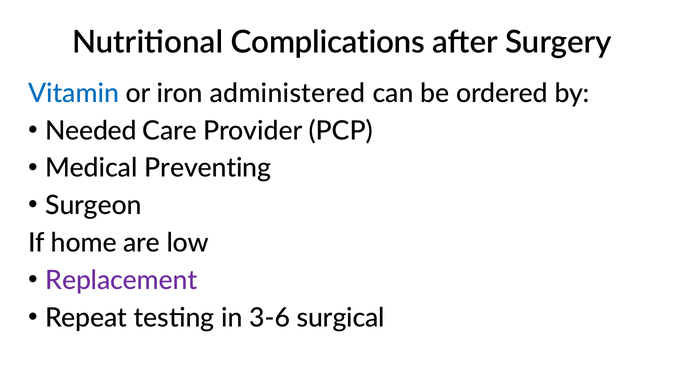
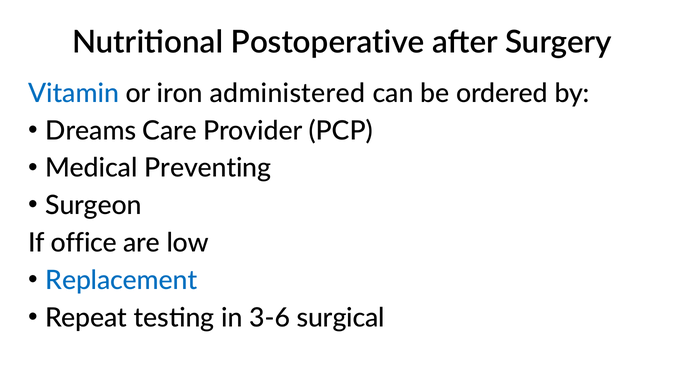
Complications: Complications -> Postoperative (328, 42)
Needed: Needed -> Dreams (91, 131)
home: home -> office (84, 243)
Replacement colour: purple -> blue (121, 280)
